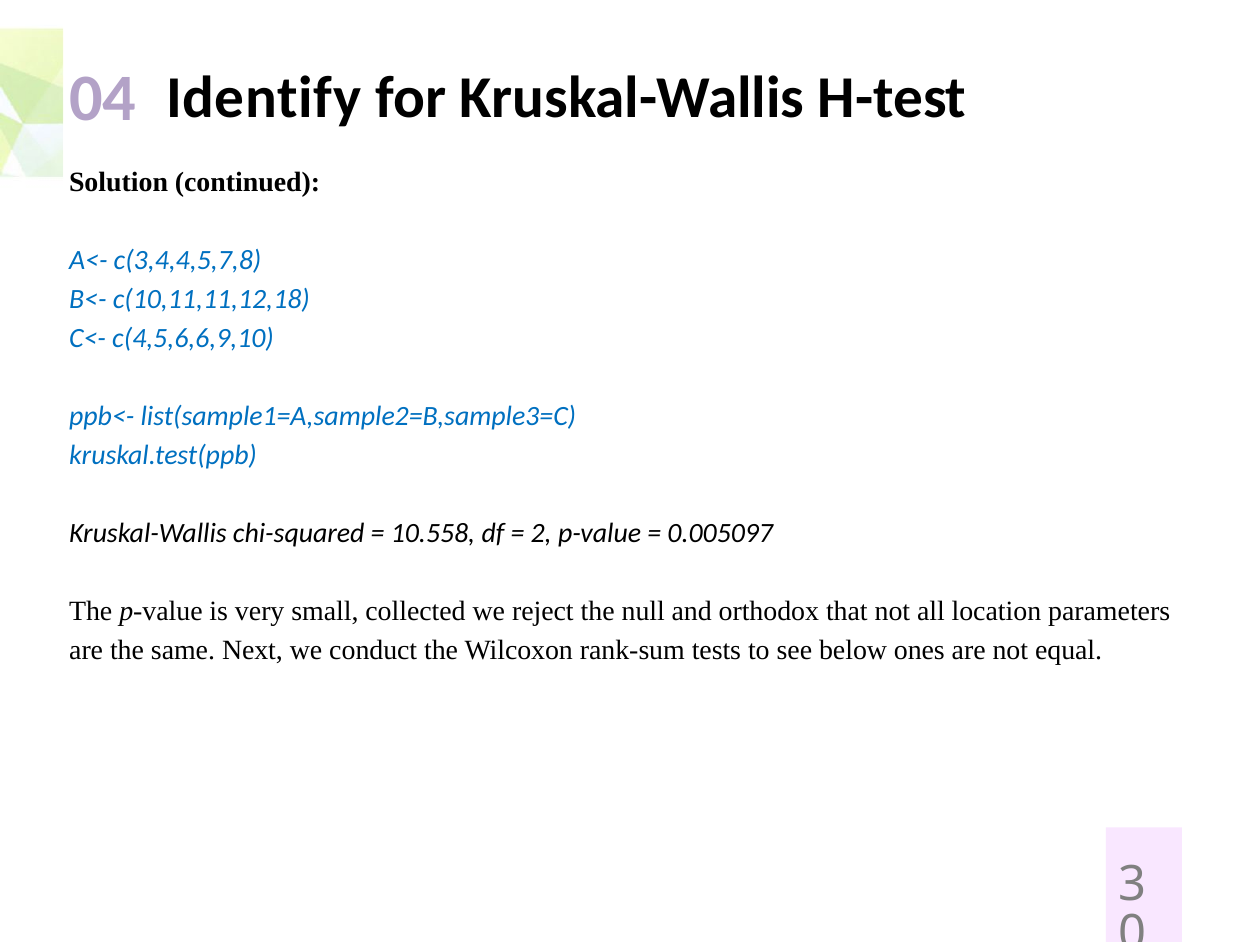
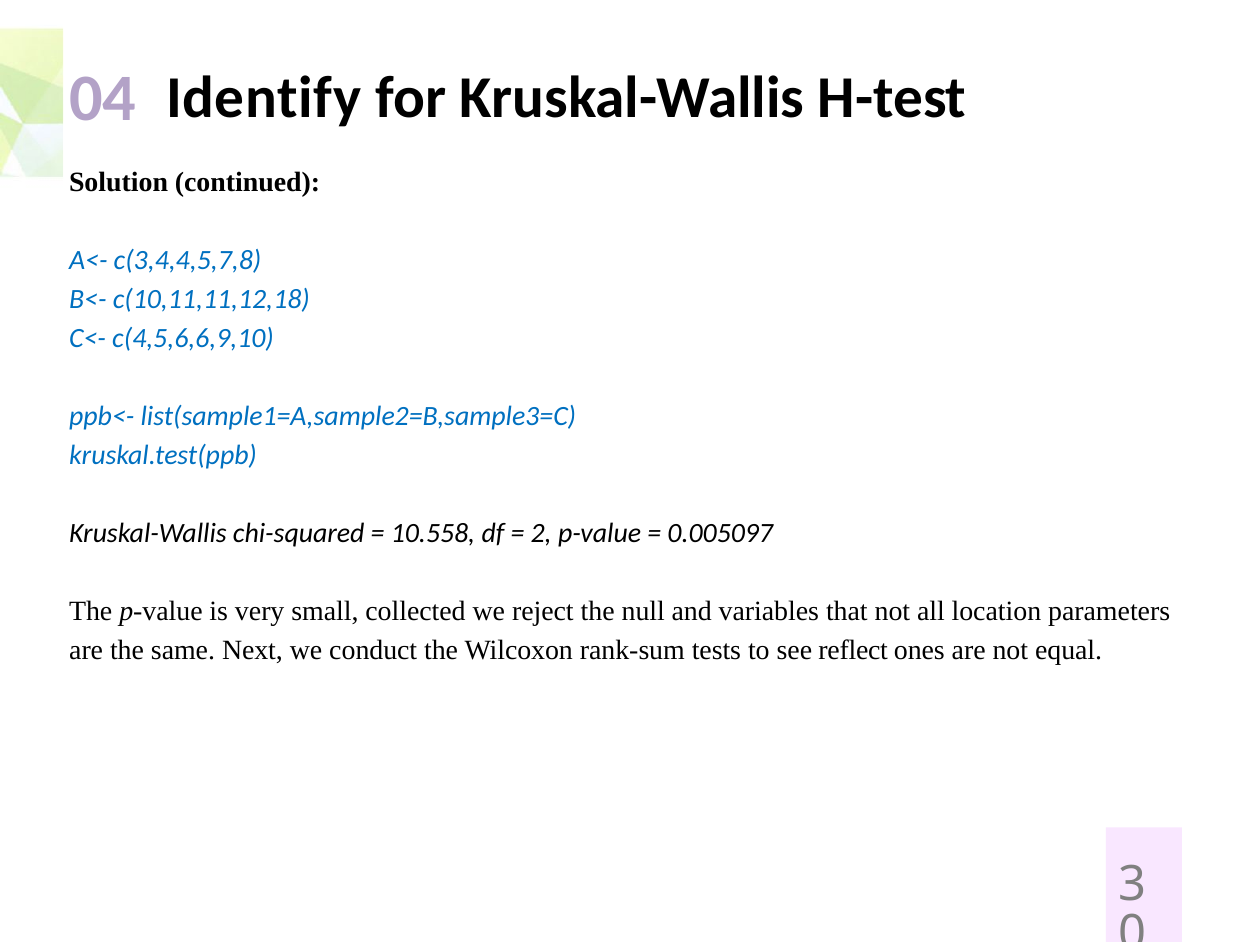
orthodox: orthodox -> variables (769, 611)
below: below -> reflect (853, 650)
